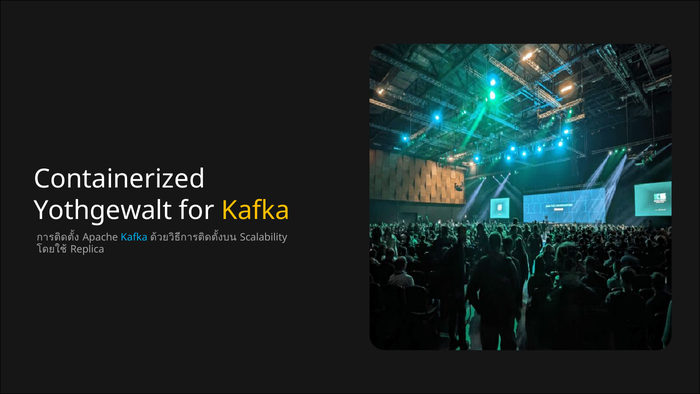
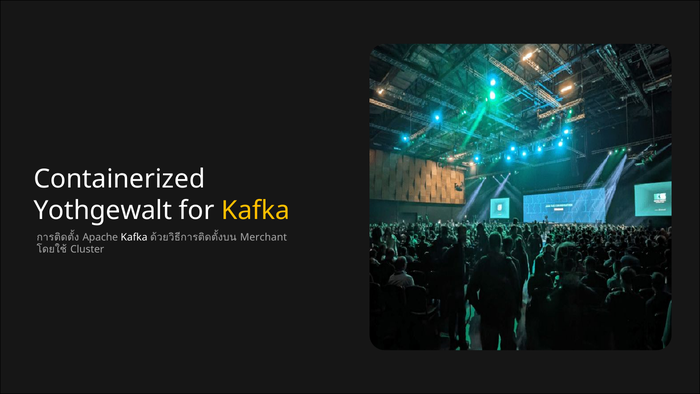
Kafka colour: light blue -> white (134, 237)
Scalability: Scalability -> Merchant (264, 237)
Replica: Replica -> Cluster (87, 249)
